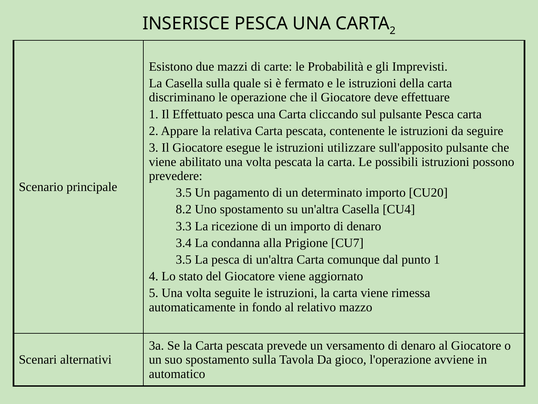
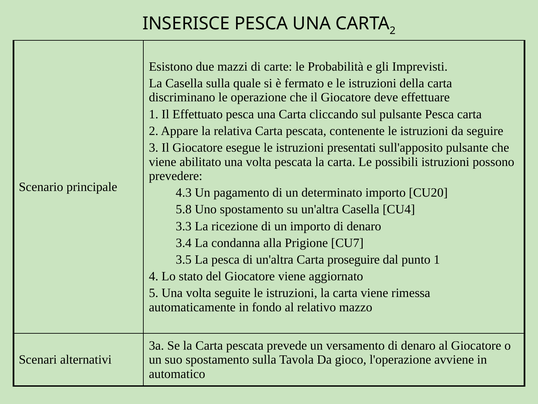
utilizzare: utilizzare -> presentati (352, 147)
3.5: 3.5 -> 4.3 (184, 192)
8.2: 8.2 -> 5.8 (184, 209)
comunque: comunque -> proseguire (354, 259)
